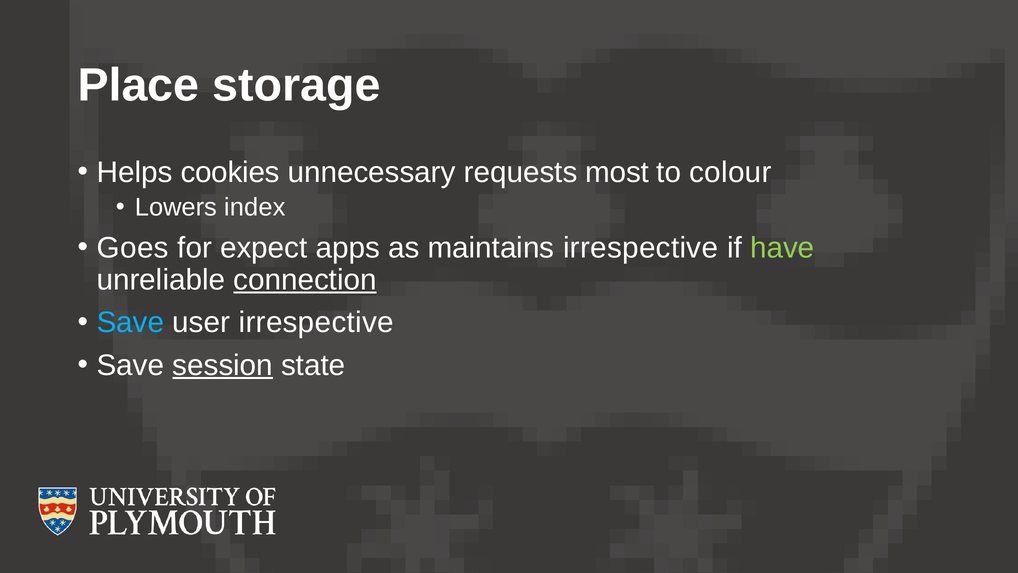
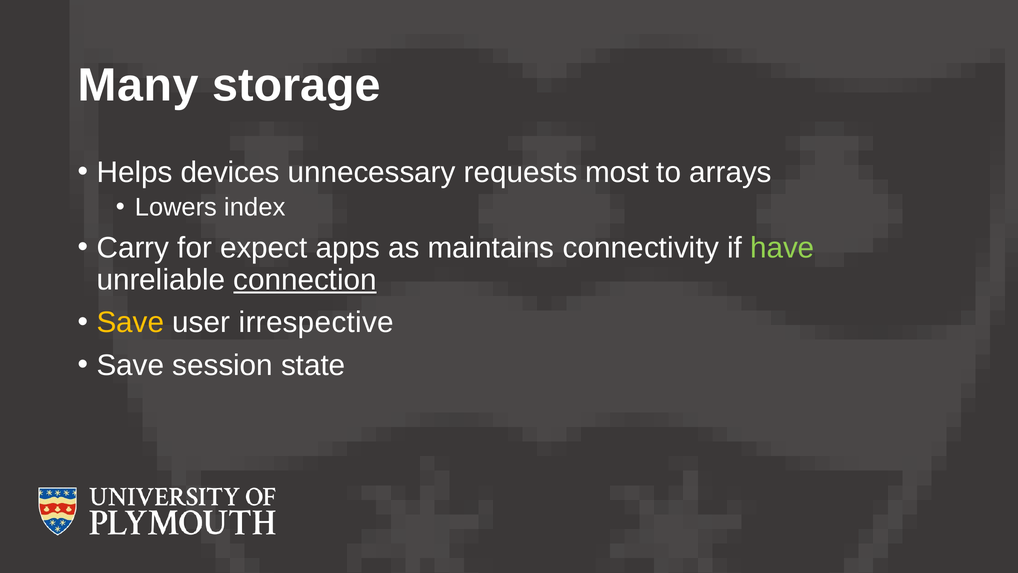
Place: Place -> Many (138, 86)
cookies: cookies -> devices (230, 172)
colour: colour -> arrays (731, 172)
Goes: Goes -> Carry (133, 248)
maintains irrespective: irrespective -> connectivity (641, 248)
Save colour: light blue -> yellow (130, 322)
session underline: present -> none (223, 365)
